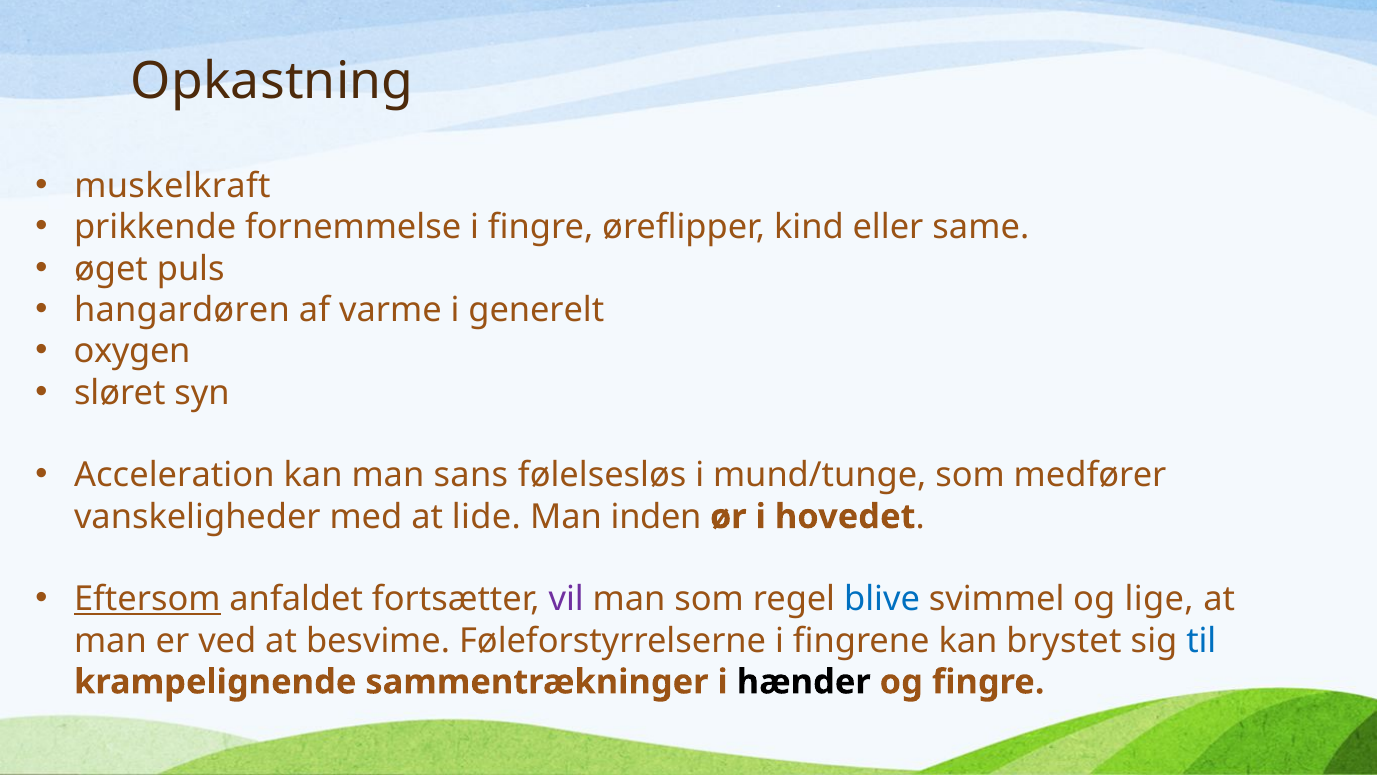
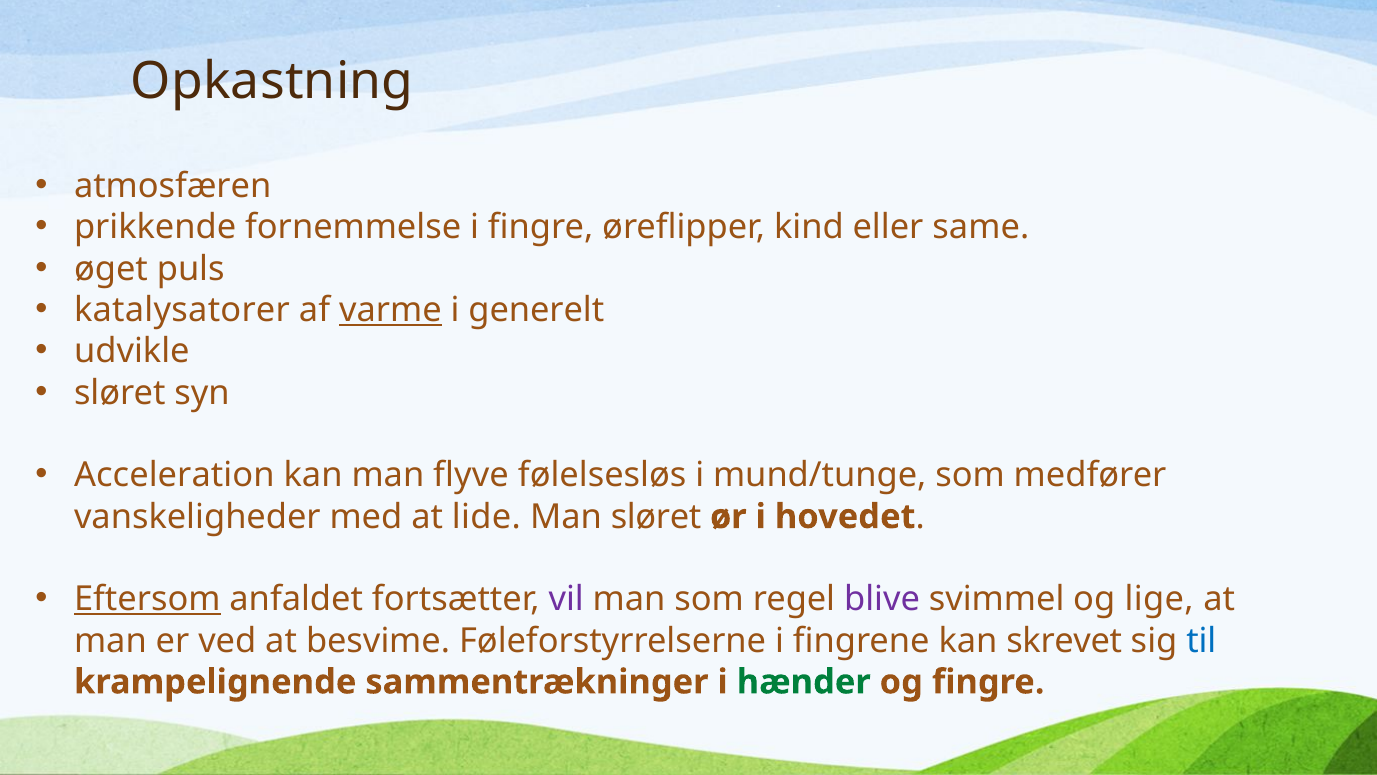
muskelkraft: muskelkraft -> atmosfæren (173, 186)
hangardøren: hangardøren -> katalysatorer (182, 310)
varme underline: none -> present (390, 310)
oxygen: oxygen -> udvikle (132, 351)
sans: sans -> flyve (471, 475)
Man inden: inden -> sløret (656, 516)
blive colour: blue -> purple (882, 599)
brystet: brystet -> skrevet (1064, 640)
hænder colour: black -> green (804, 682)
